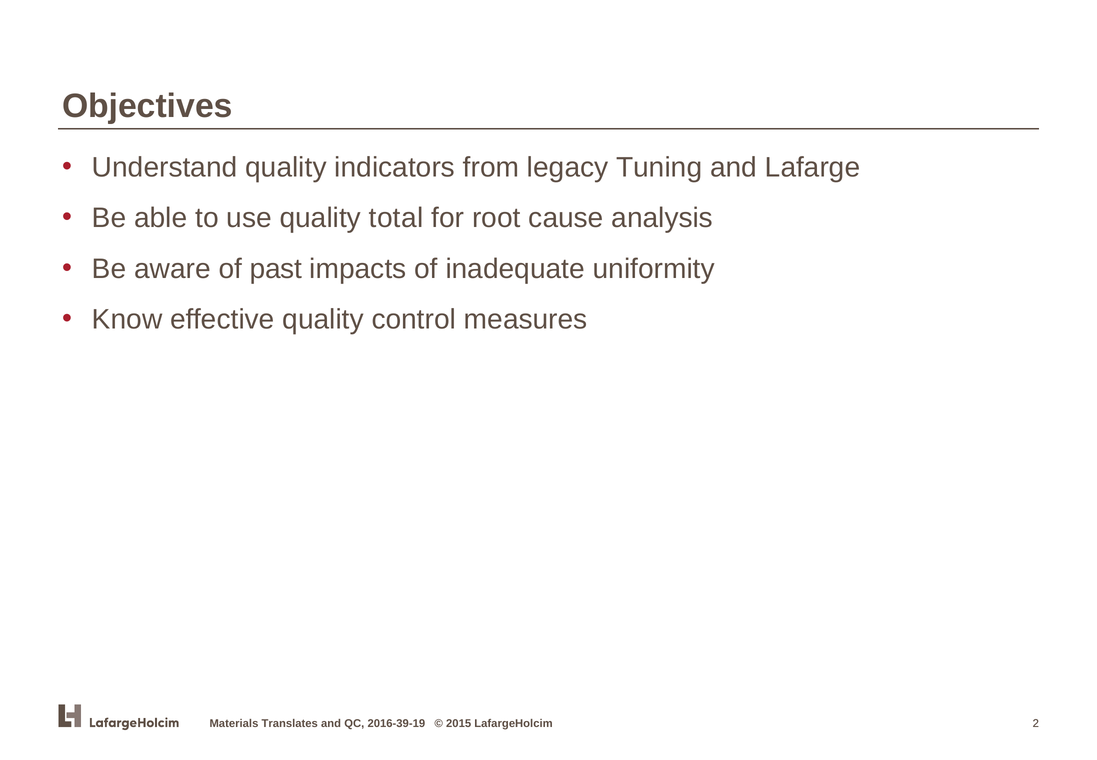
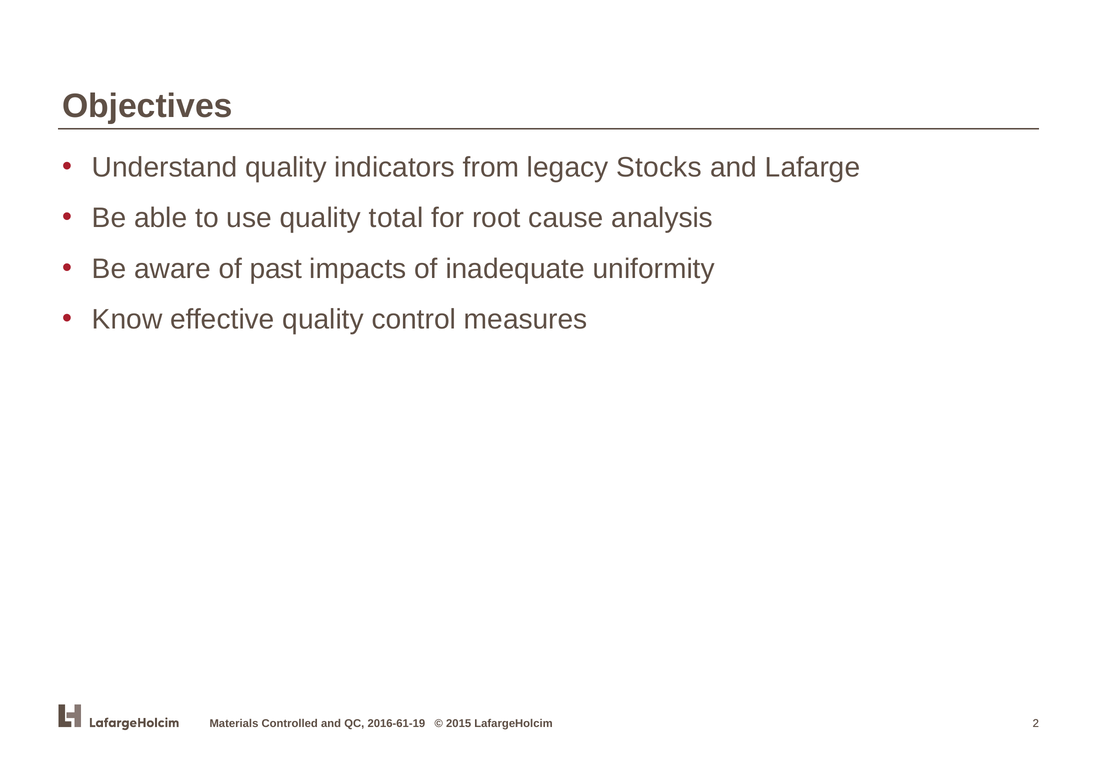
Tuning: Tuning -> Stocks (659, 167)
Translates: Translates -> Controlled (290, 723)
2016-39-19: 2016-39-19 -> 2016-61-19 (396, 723)
